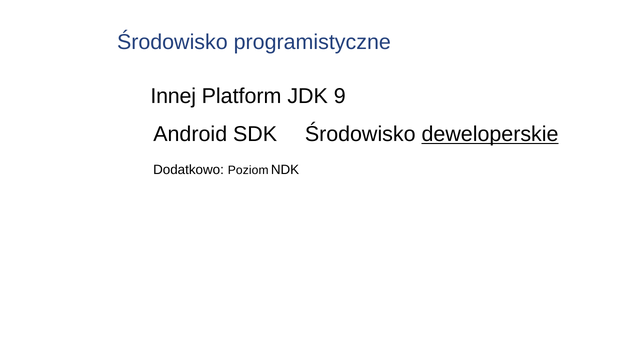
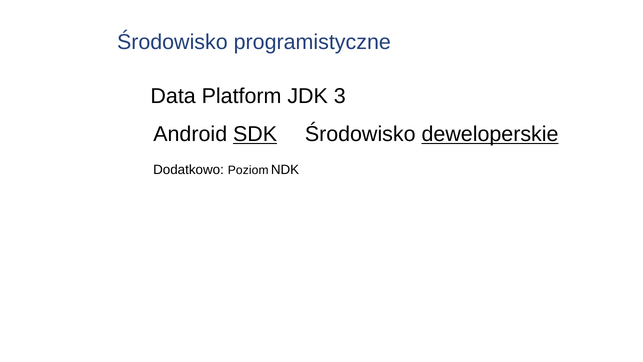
Innej: Innej -> Data (173, 96)
9: 9 -> 3 (340, 96)
SDK underline: none -> present (255, 134)
